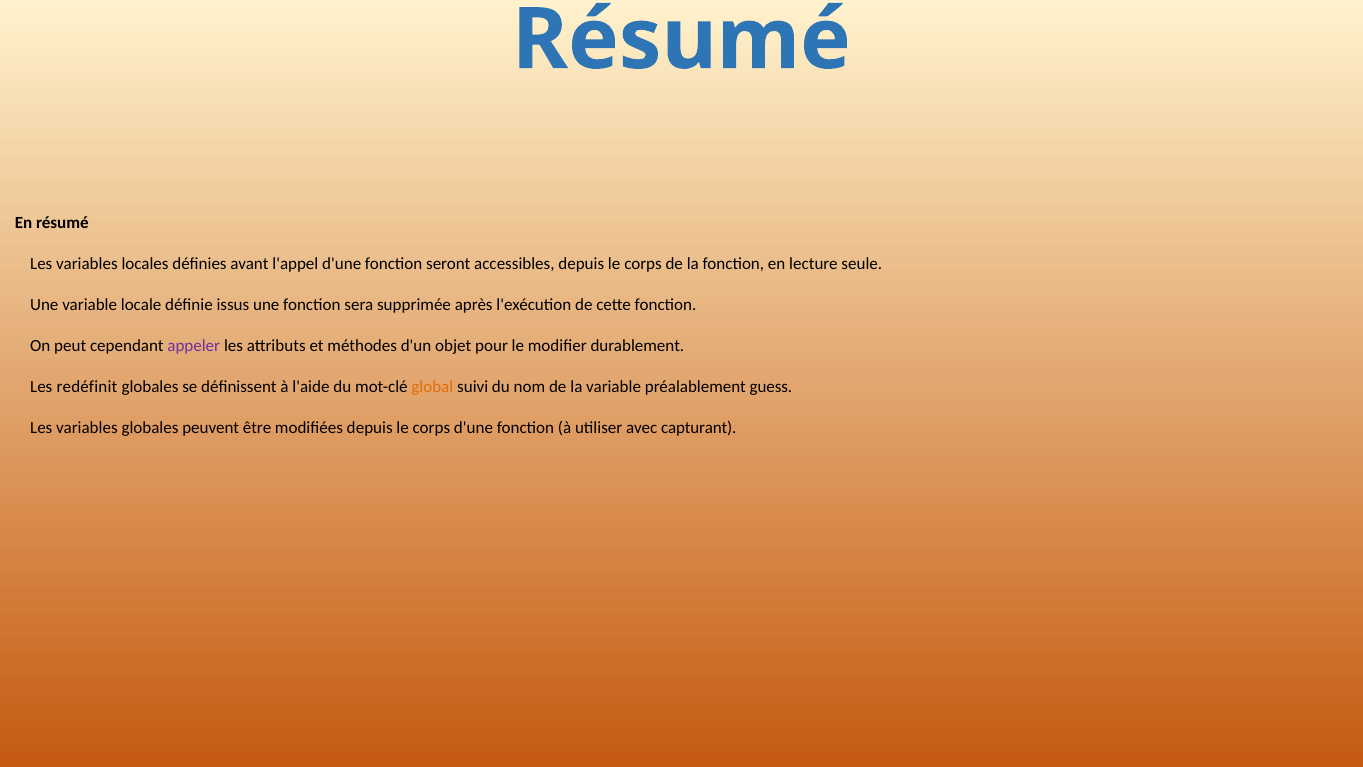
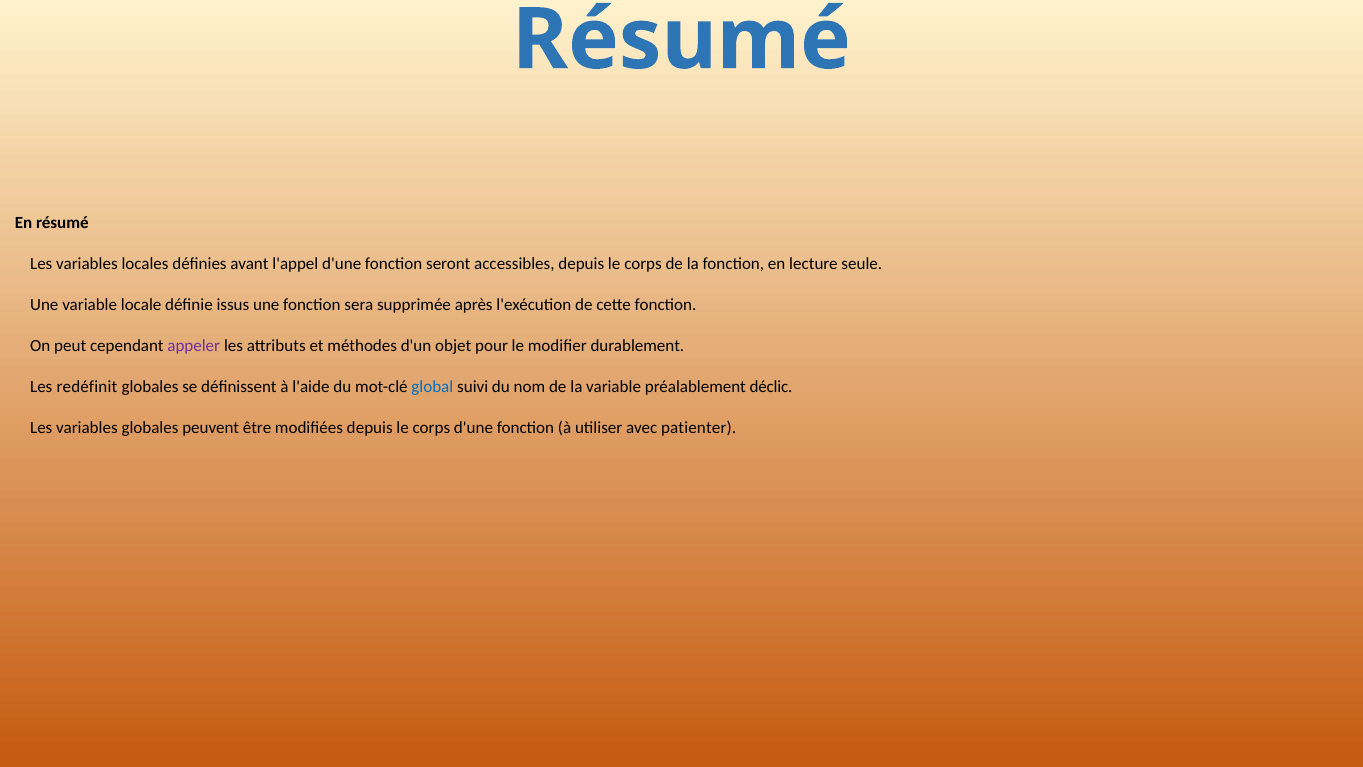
global colour: orange -> blue (432, 387)
guess: guess -> déclic (771, 387)
capturant: capturant -> patienter (699, 427)
